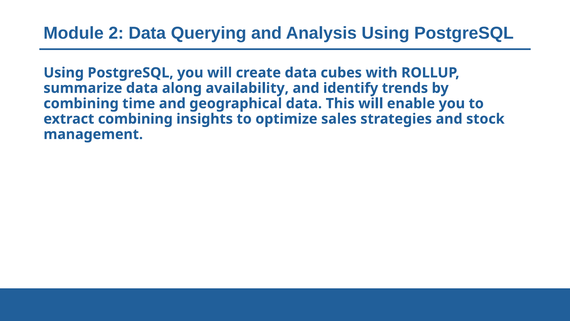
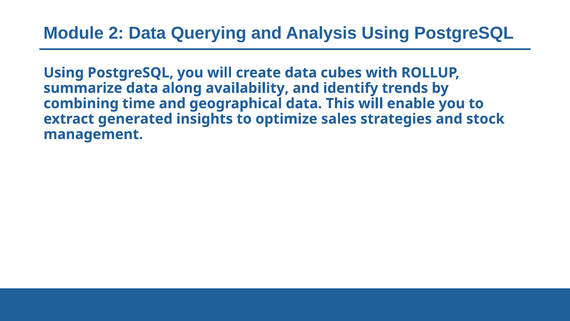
extract combining: combining -> generated (135, 119)
